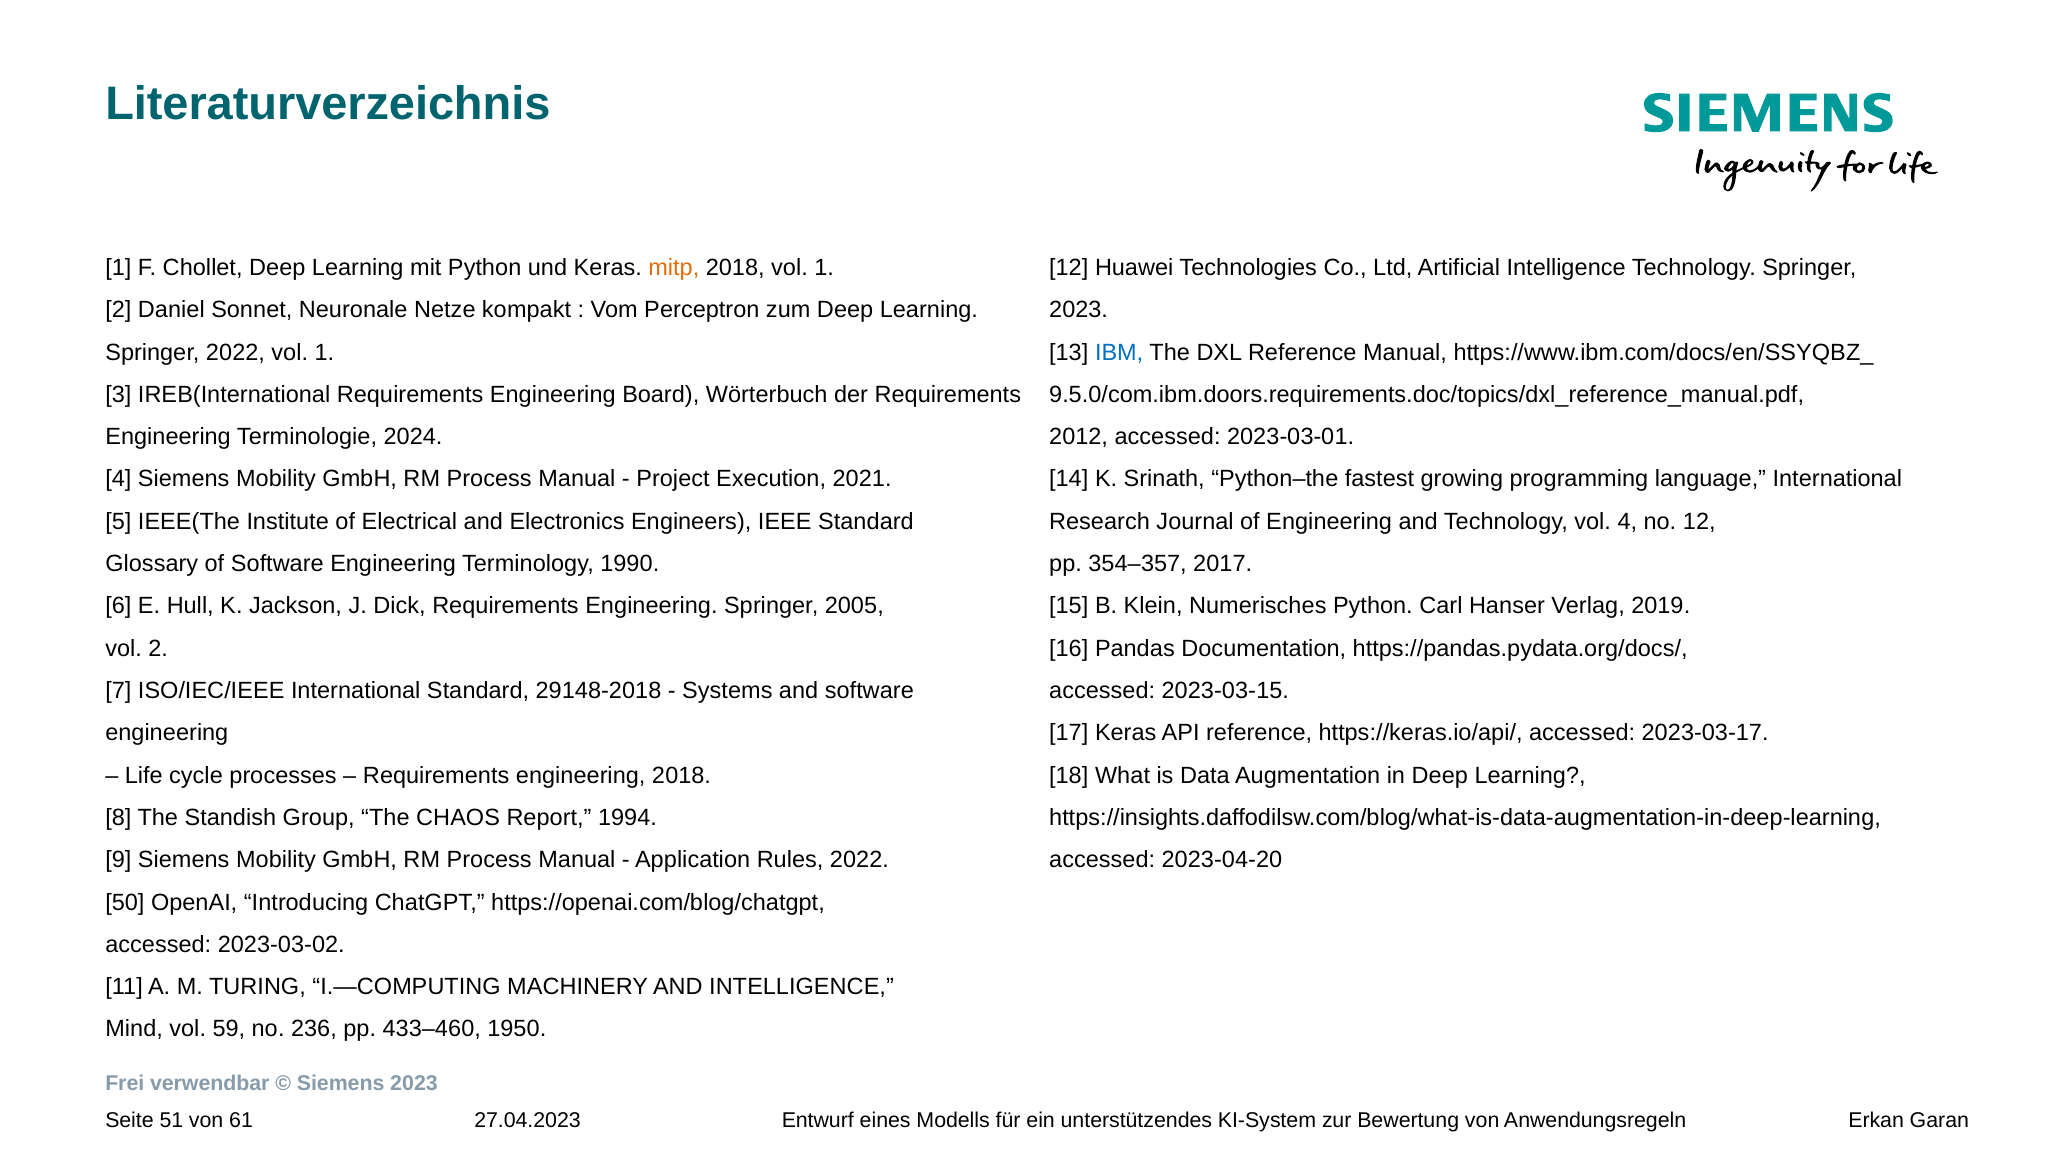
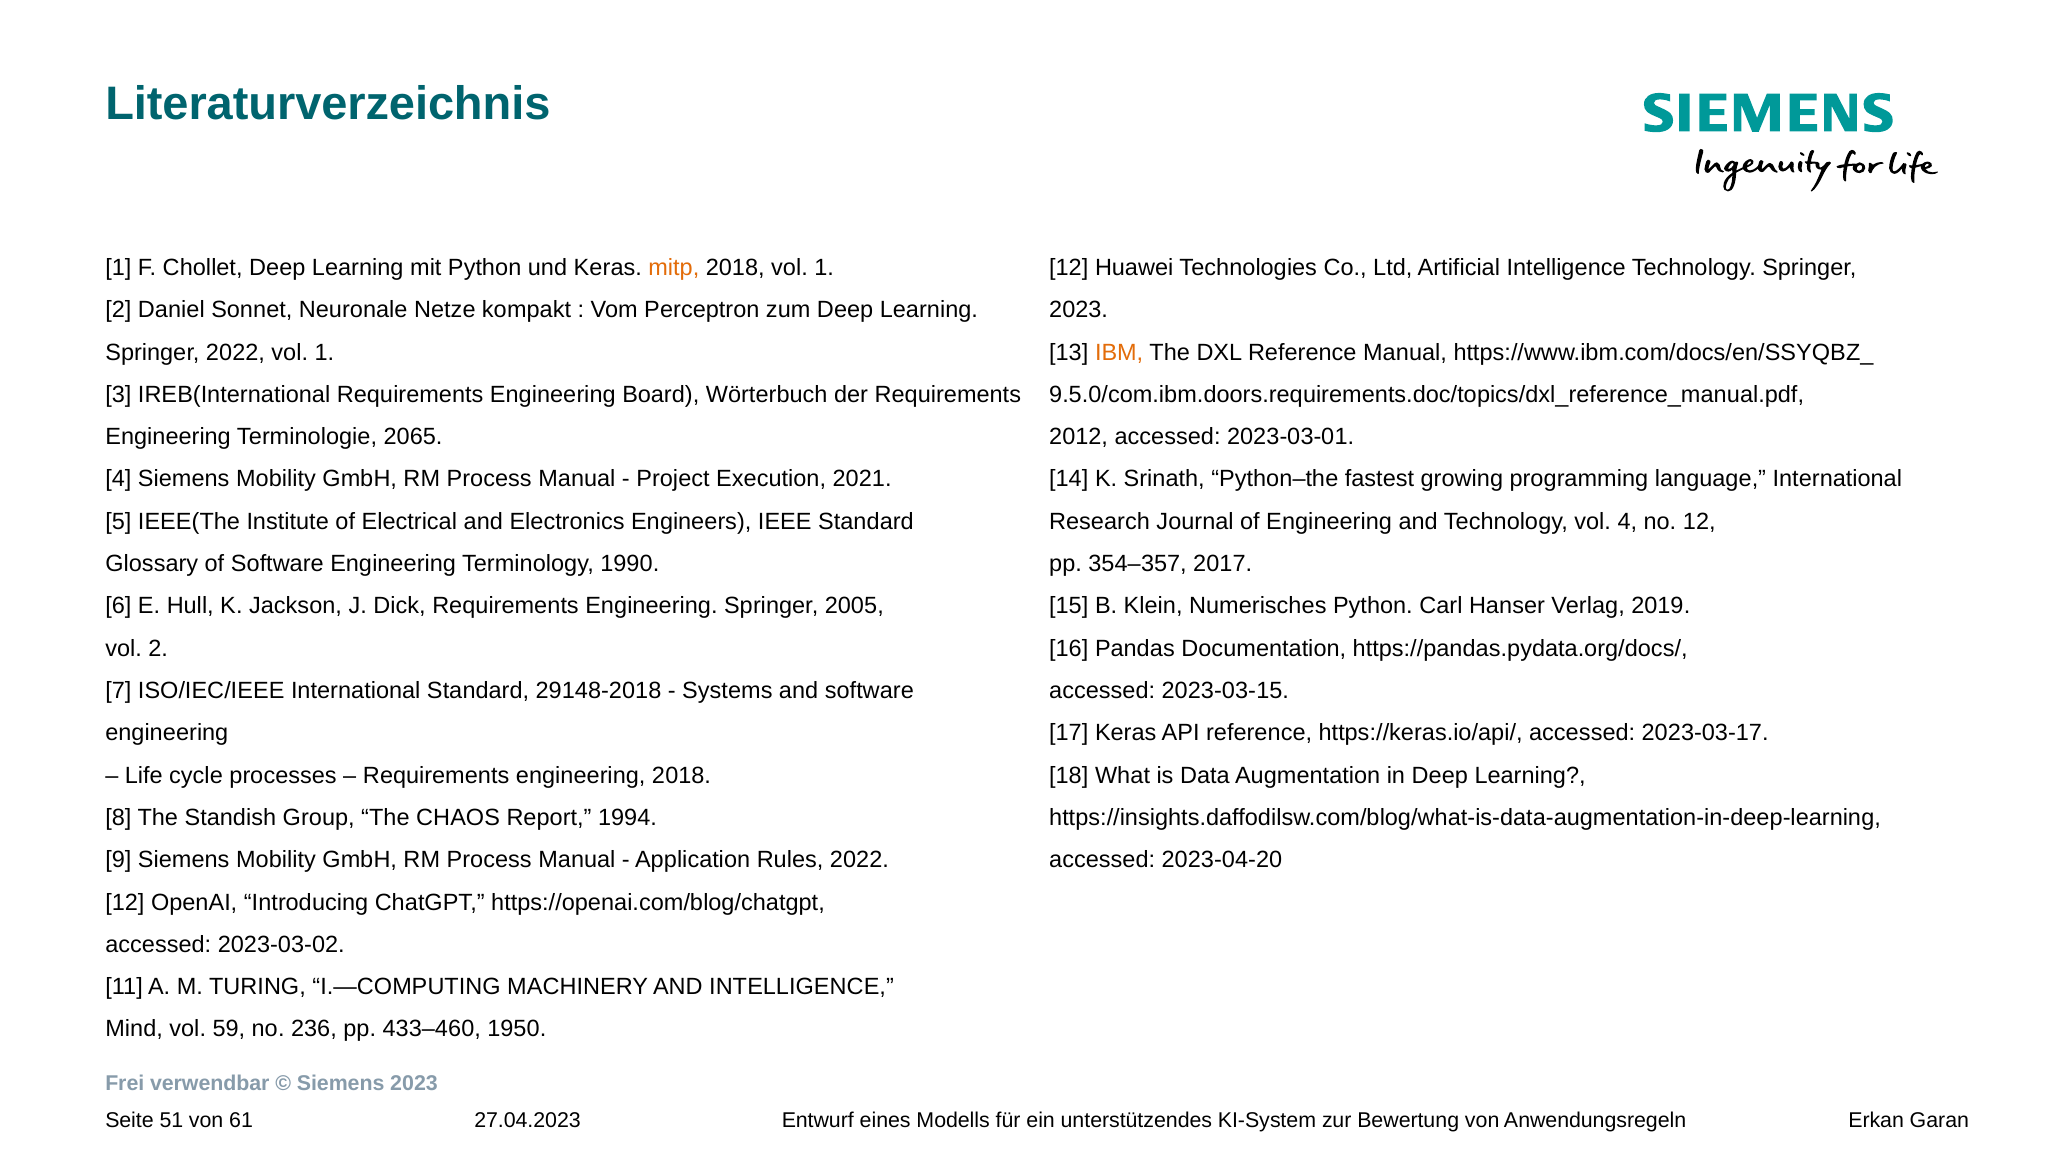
IBM colour: blue -> orange (1119, 352)
2024: 2024 -> 2065 (413, 437)
50: 50 -> 12 (125, 902)
